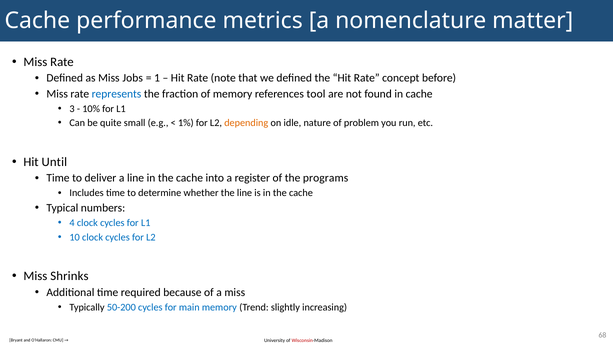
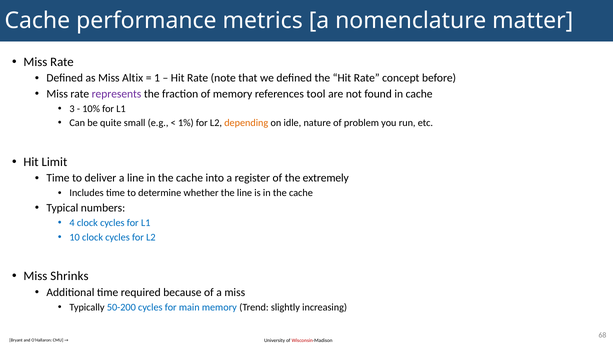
Jobs: Jobs -> Altix (133, 78)
represents colour: blue -> purple (117, 94)
Until: Until -> Limit (54, 162)
programs: programs -> extremely (326, 178)
